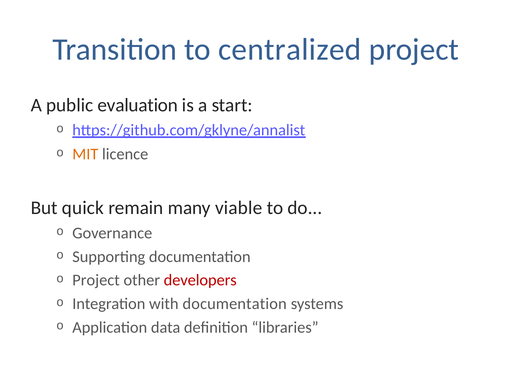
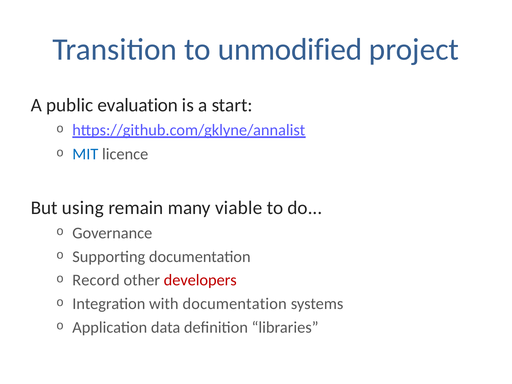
centralized: centralized -> unmodified (290, 50)
MIT colour: orange -> blue (85, 154)
quick: quick -> using (83, 208)
Project: Project -> Record (96, 280)
